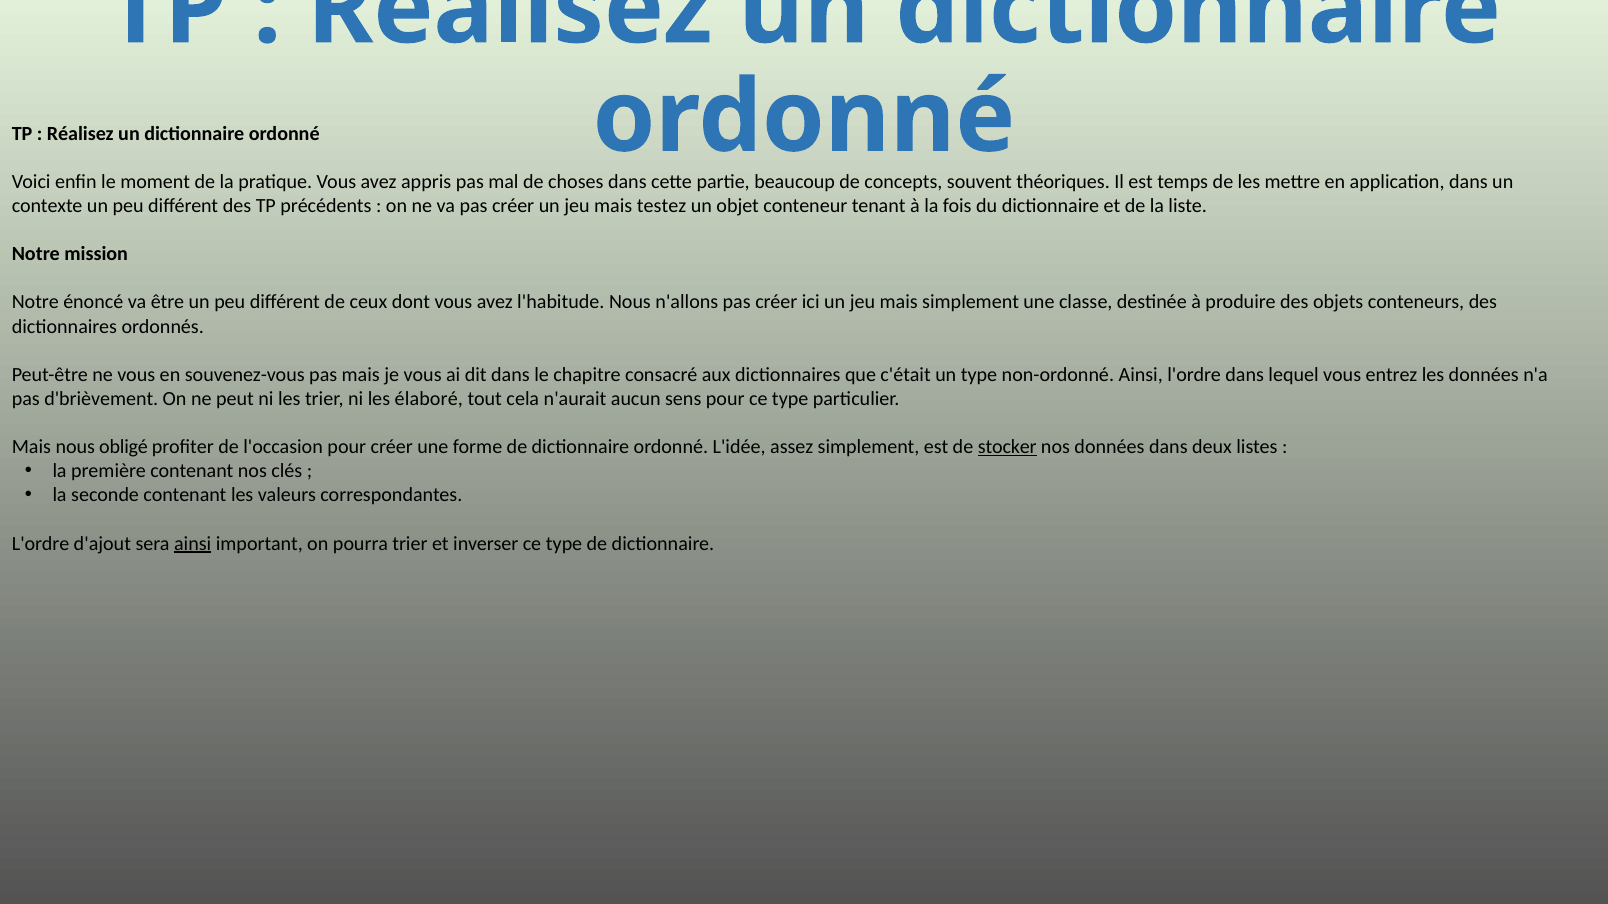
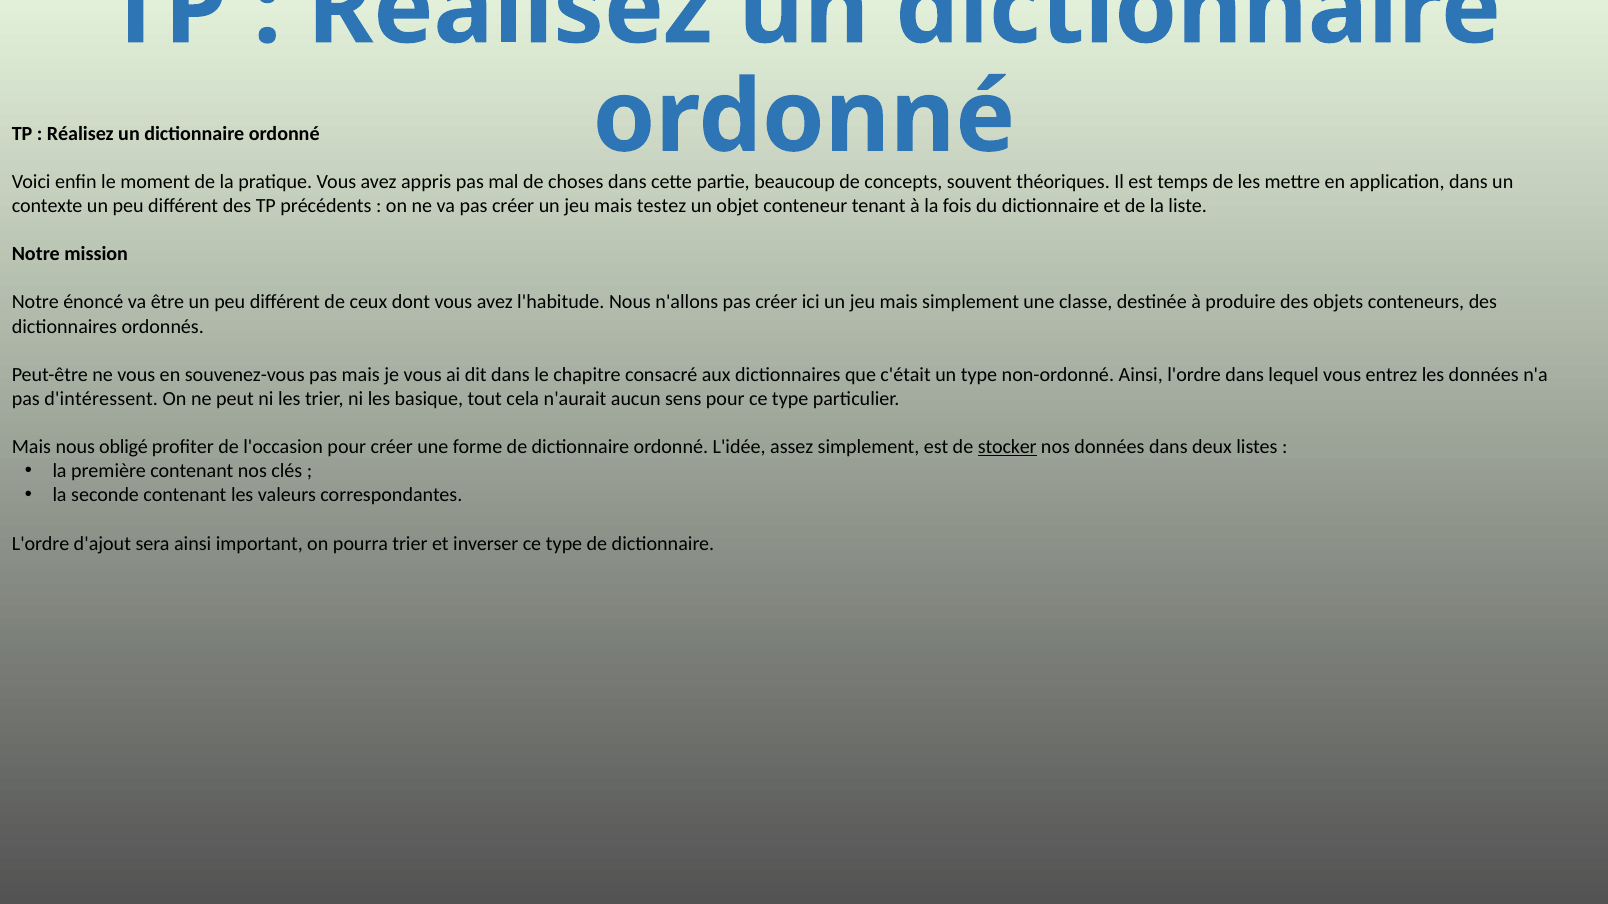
d'brièvement: d'brièvement -> d'intéressent (101, 399)
élaboré: élaboré -> basique (429, 399)
ainsi underline: present -> none (193, 544)
